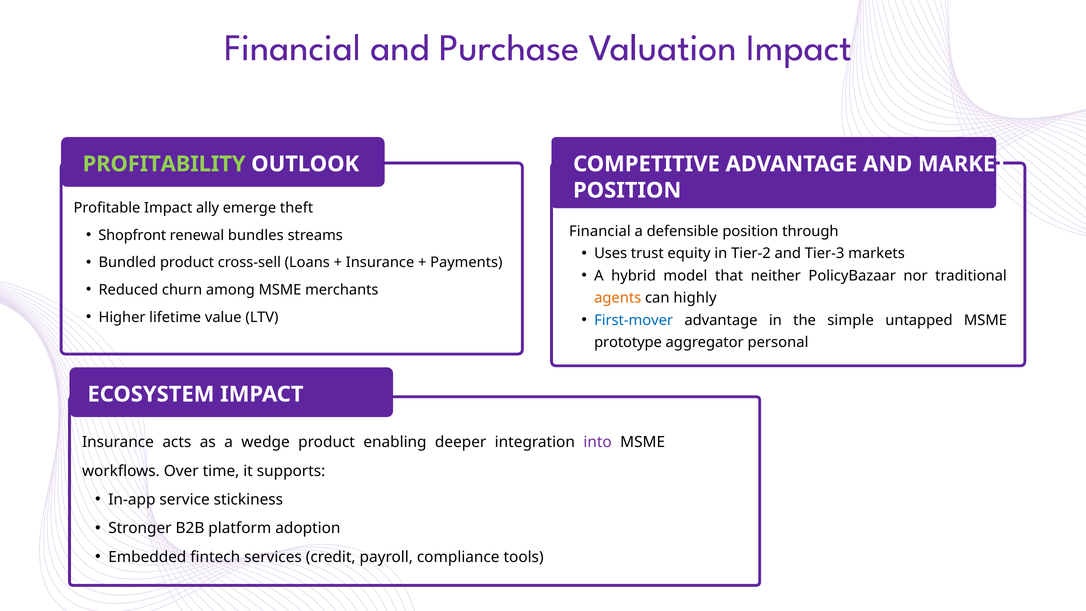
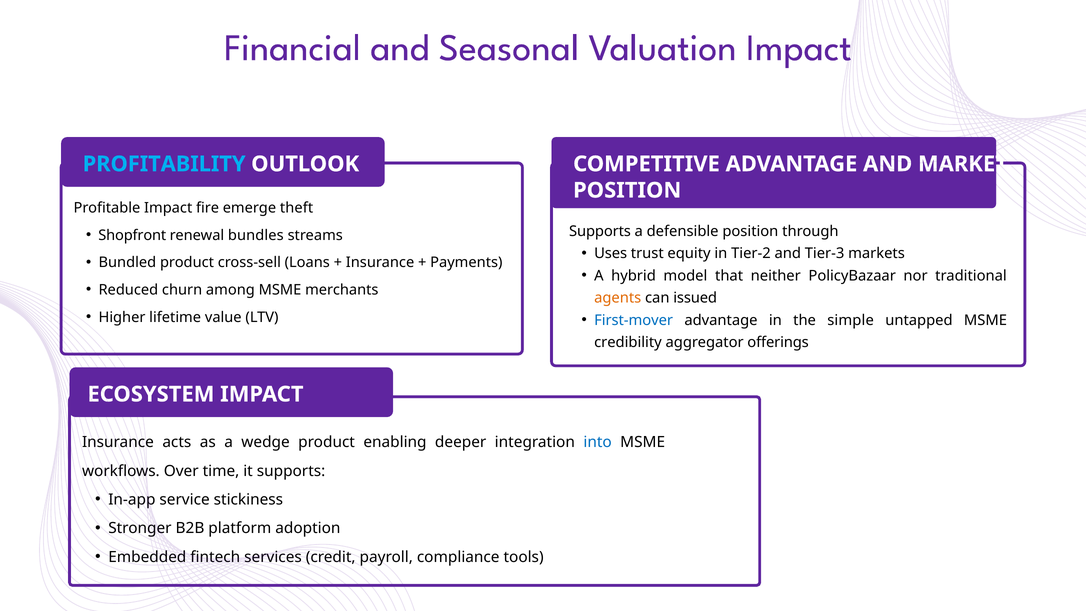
Purchase: Purchase -> Seasonal (509, 48)
PROFITABILITY colour: light green -> light blue (164, 164)
ally: ally -> fire (208, 208)
Financial: Financial -> Supports (600, 231)
highly: highly -> issued (695, 298)
prototype: prototype -> credibility (628, 342)
personal: personal -> offerings (778, 342)
into colour: purple -> blue (598, 442)
